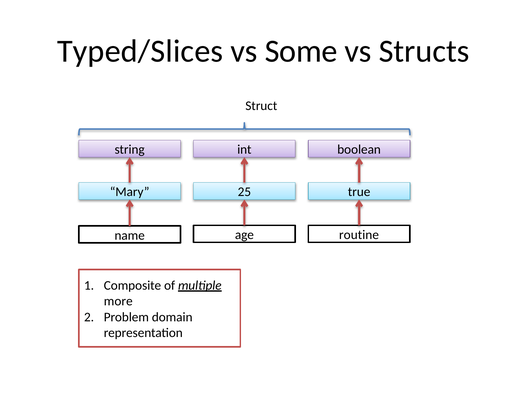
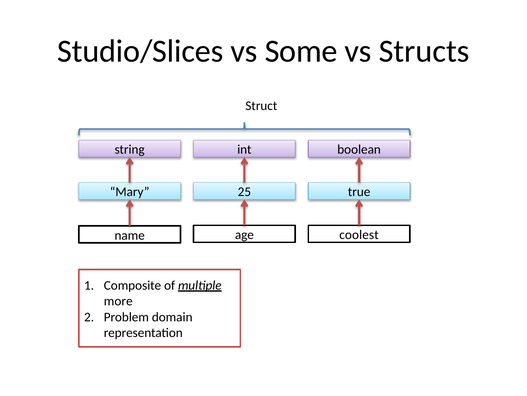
Typed/Slices: Typed/Slices -> Studio/Slices (140, 51)
routine: routine -> coolest (359, 234)
